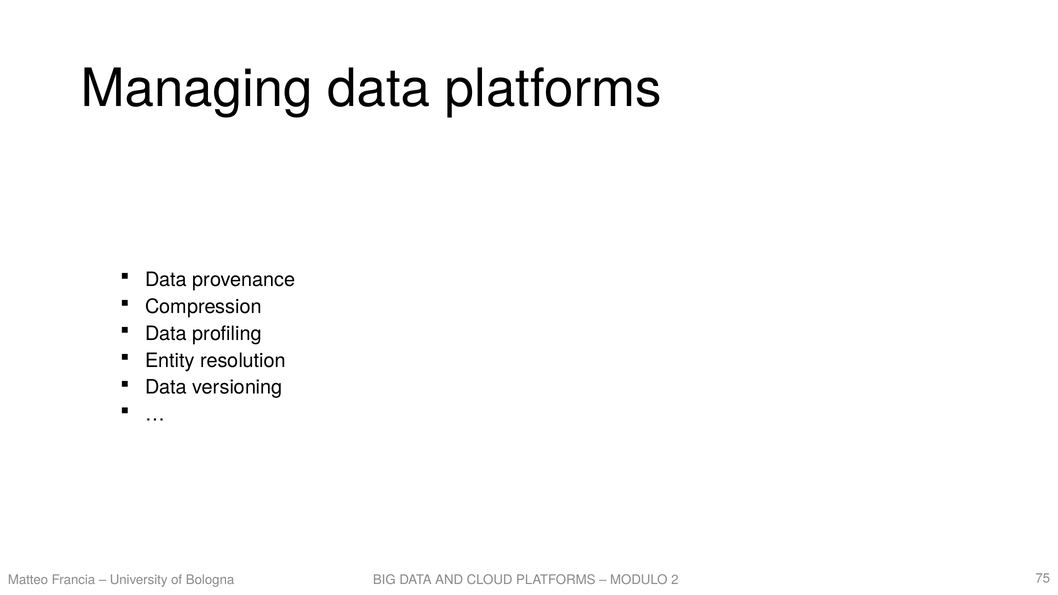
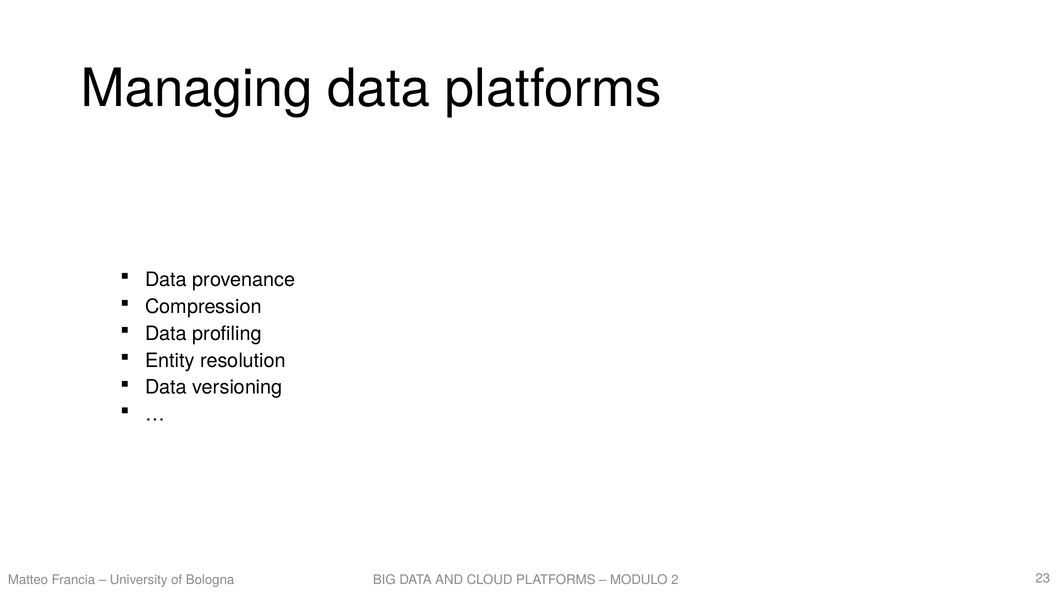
75: 75 -> 23 (1043, 579)
